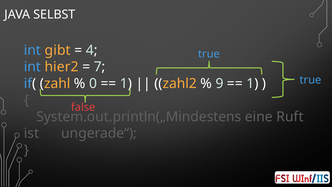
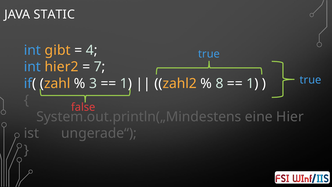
SELBST: SELBST -> STATIC (54, 14)
0: 0 -> 3 (93, 83)
9: 9 -> 8 (219, 83)
Ruft: Ruft -> Hier (290, 117)
